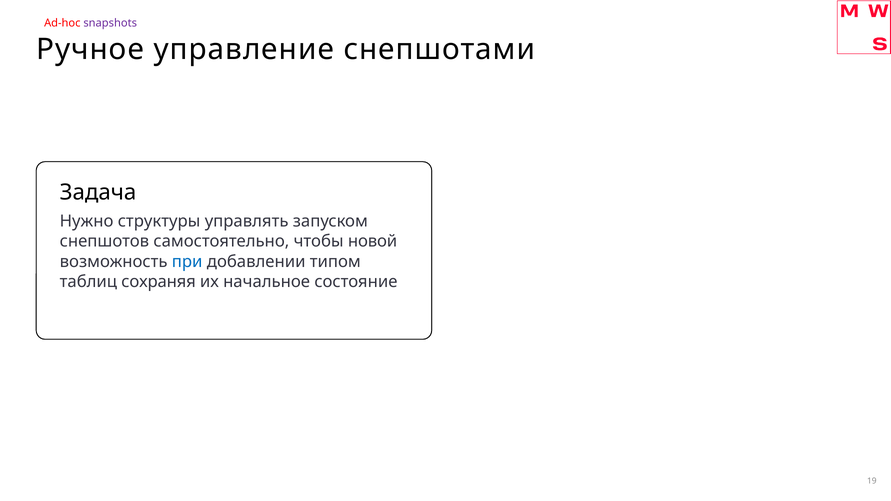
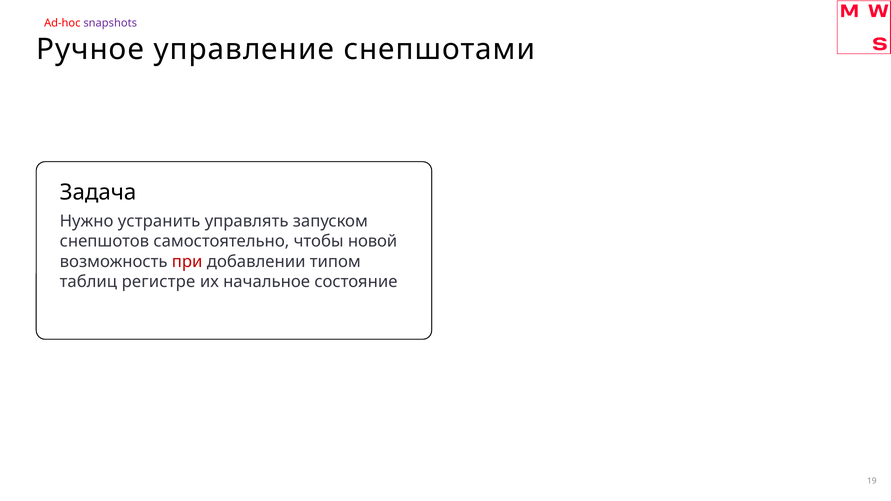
структуры: структуры -> устранить (159, 222)
при colour: blue -> red (187, 262)
сохраняя: сохраняя -> регистре (158, 282)
